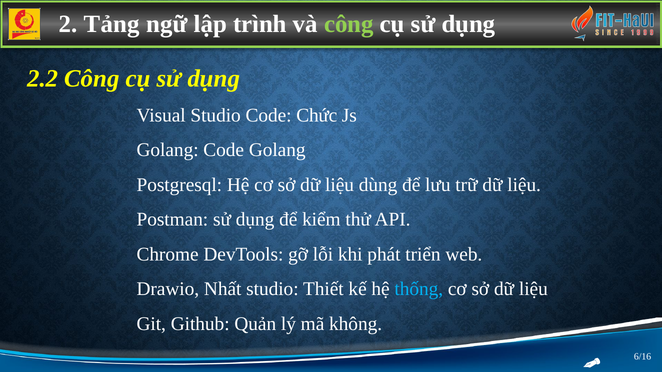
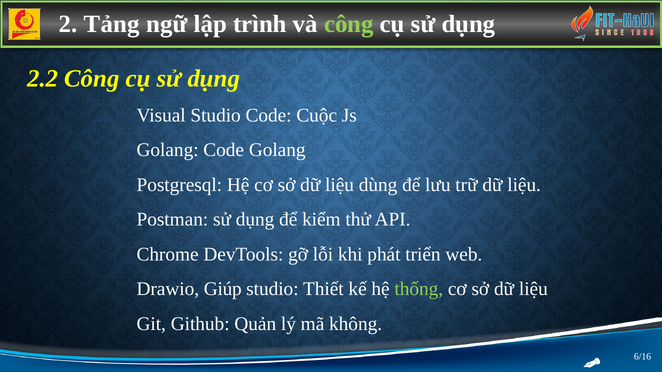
Chức: Chức -> Cuộc (317, 115)
Nhất: Nhất -> Giúp (223, 289)
thống colour: light blue -> light green (419, 289)
